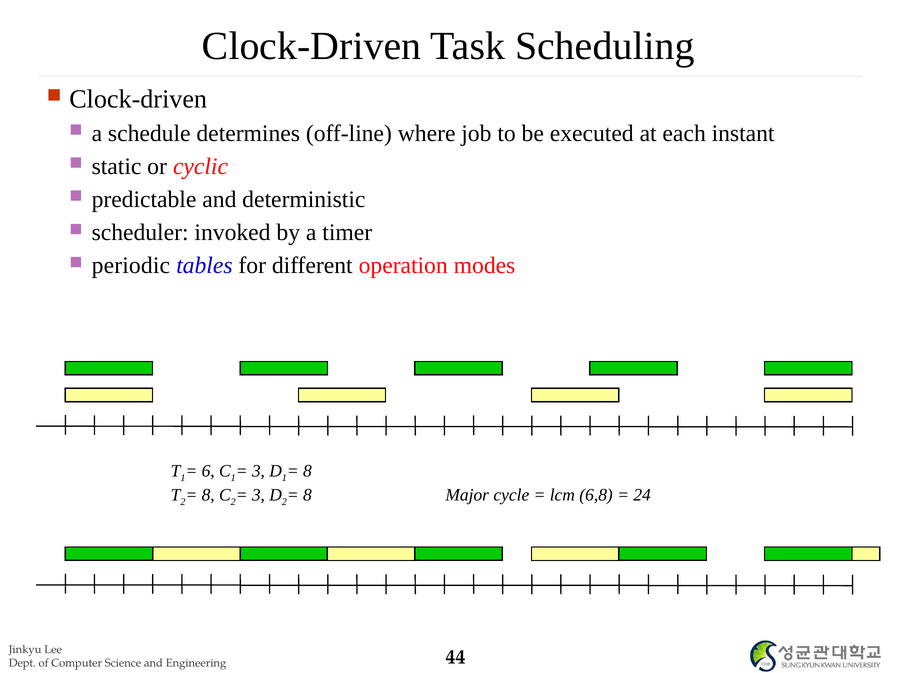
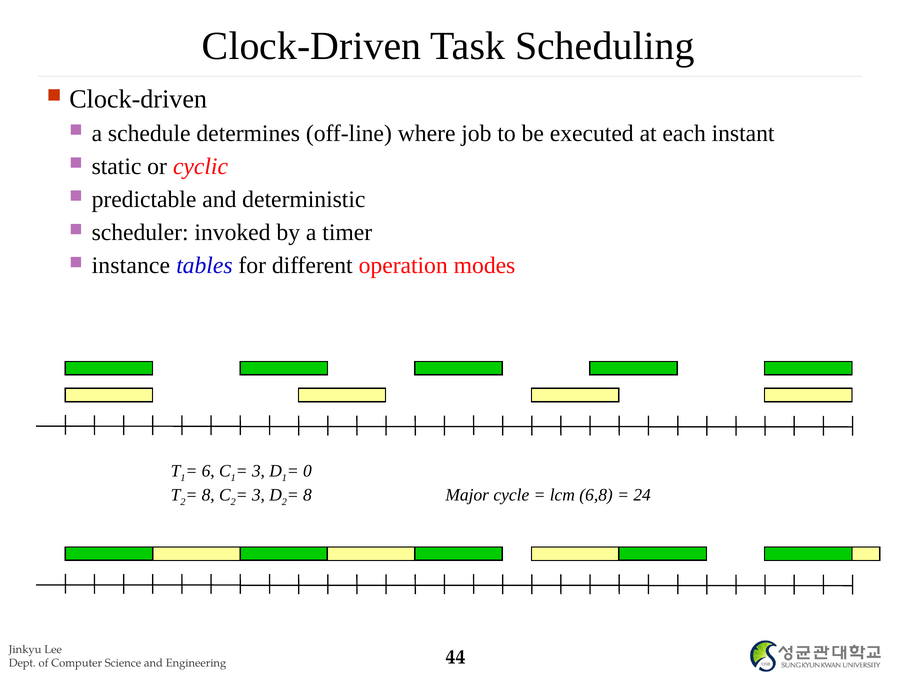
periodic: periodic -> instance (131, 265)
8: 8 -> 0 (307, 471)
